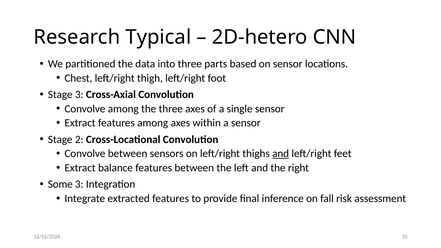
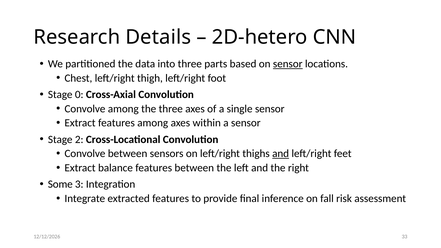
Typical: Typical -> Details (158, 37)
sensor underline: none -> present (288, 64)
Stage 3: 3 -> 0 (79, 95)
